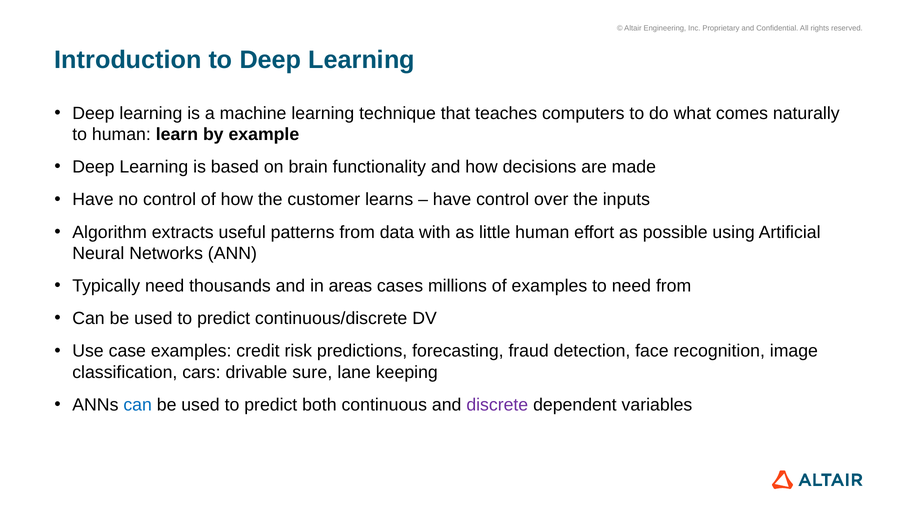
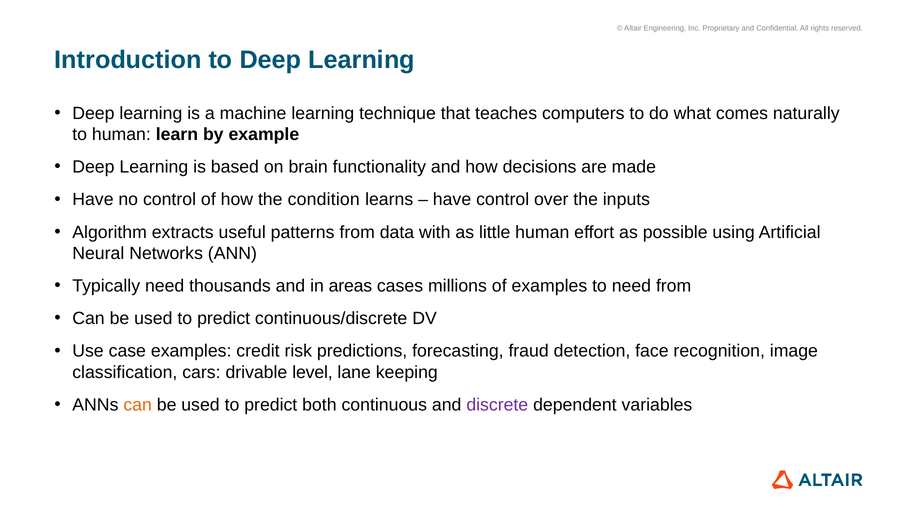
customer: customer -> condition (324, 200)
sure: sure -> level (312, 372)
can colour: blue -> orange (138, 405)
